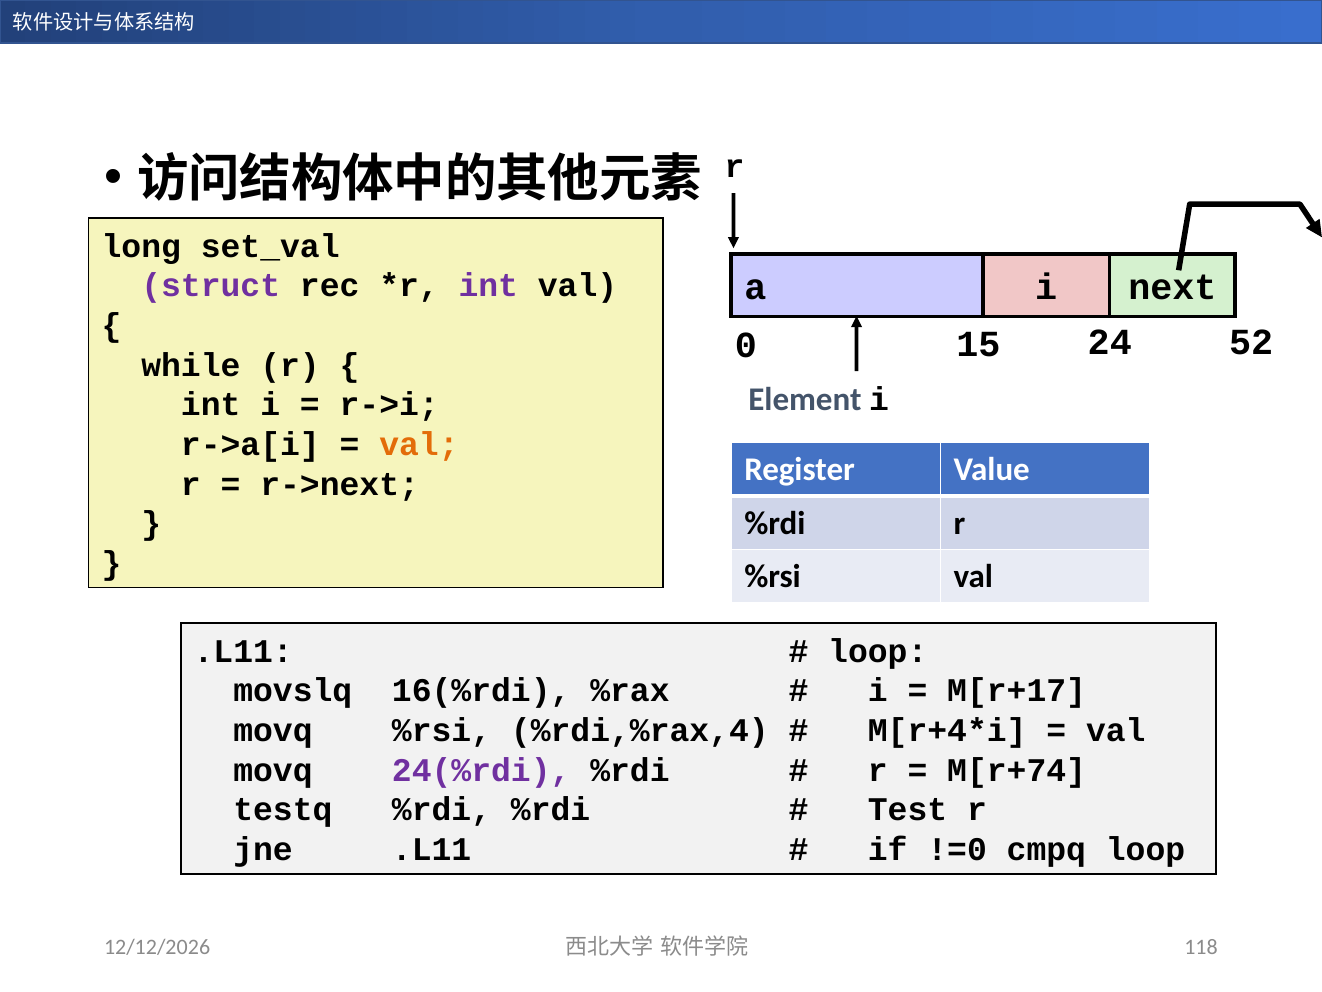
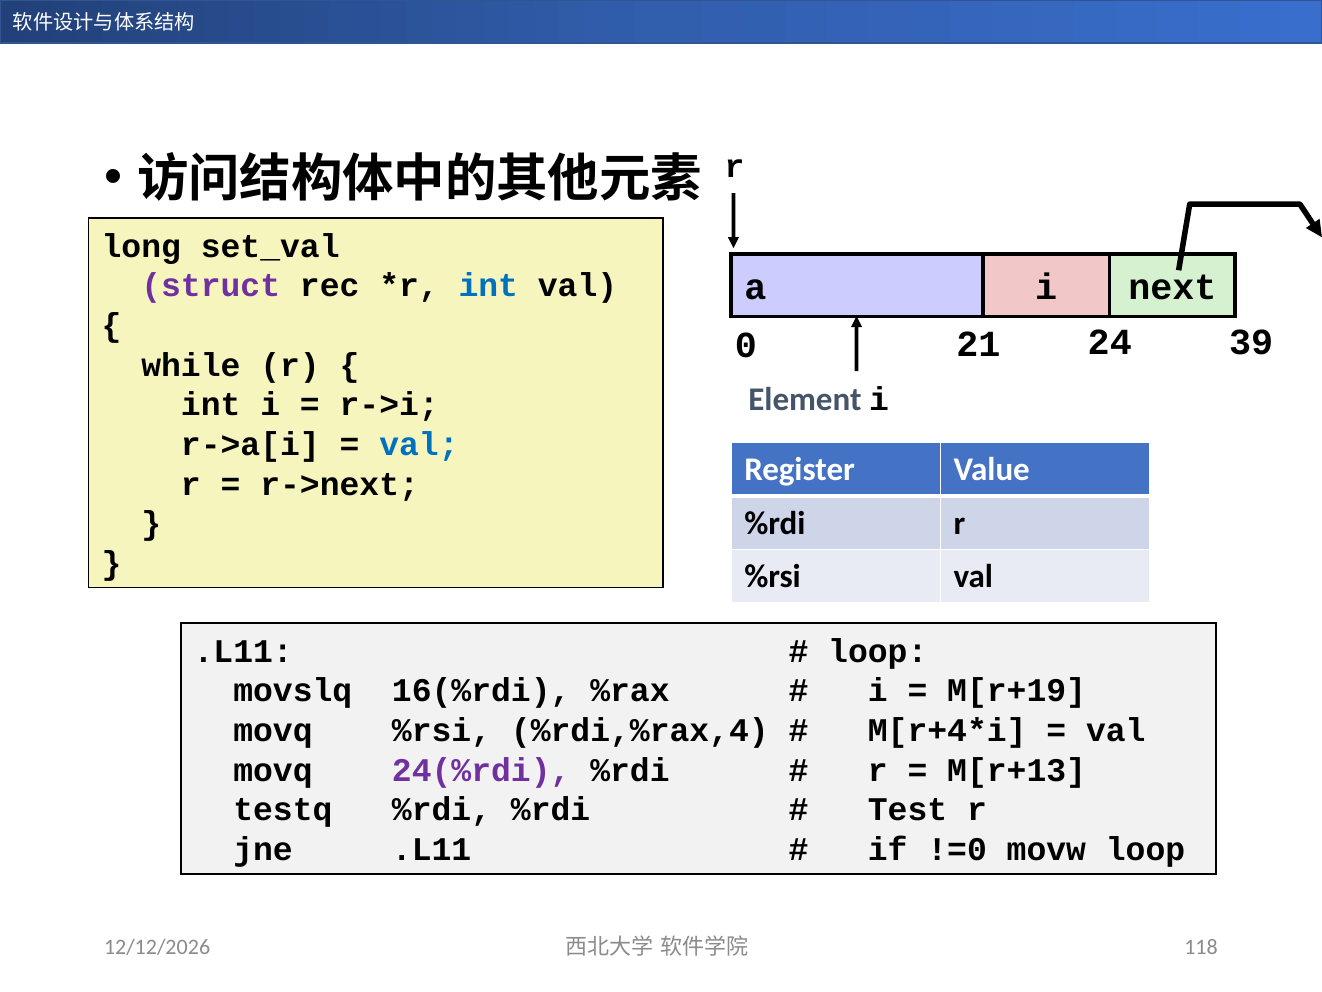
int colour: purple -> blue (488, 286)
15: 15 -> 21 (978, 345)
52: 52 -> 39 (1251, 343)
val colour: orange -> blue (419, 444)
M[r+17: M[r+17 -> M[r+19 (1017, 691)
M[r+74: M[r+74 -> M[r+13 (1017, 770)
cmpq: cmpq -> movw (1046, 849)
